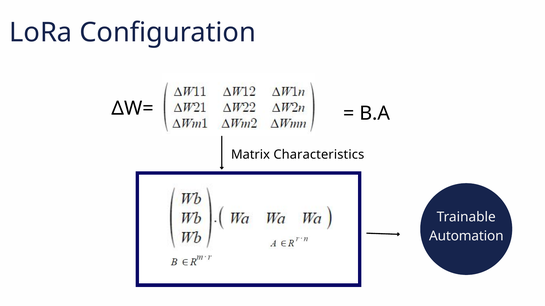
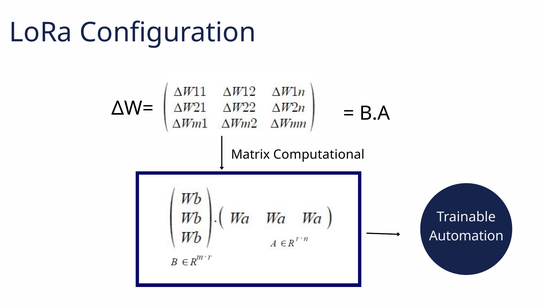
Characteristics: Characteristics -> Computational (319, 155)
